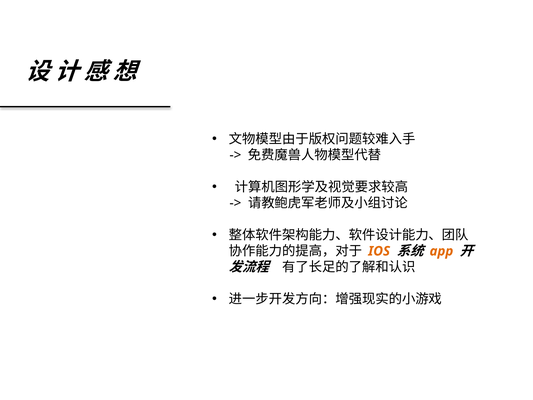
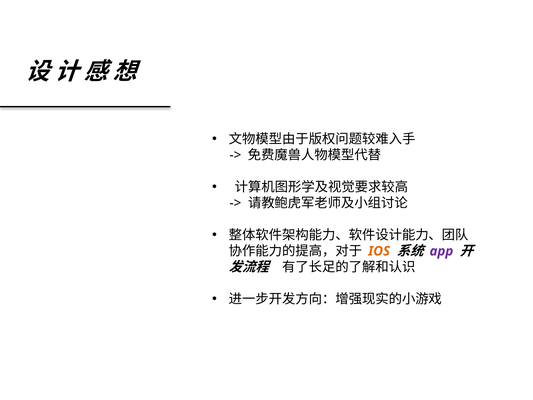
app colour: orange -> purple (441, 251)
